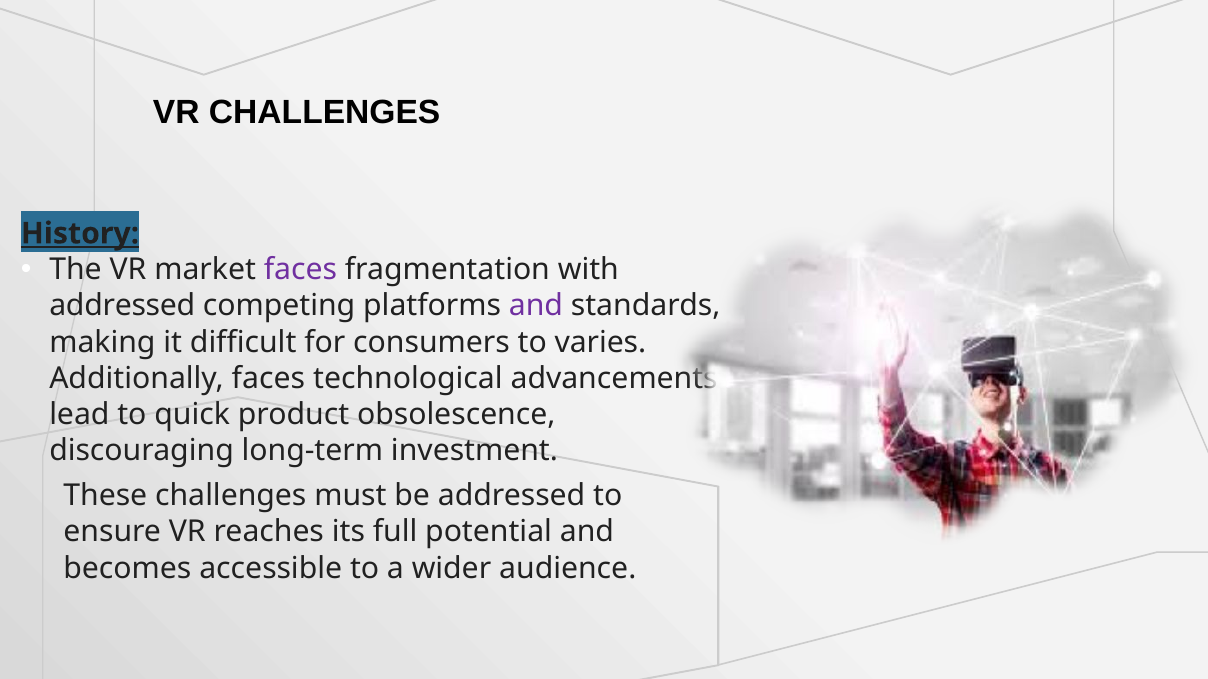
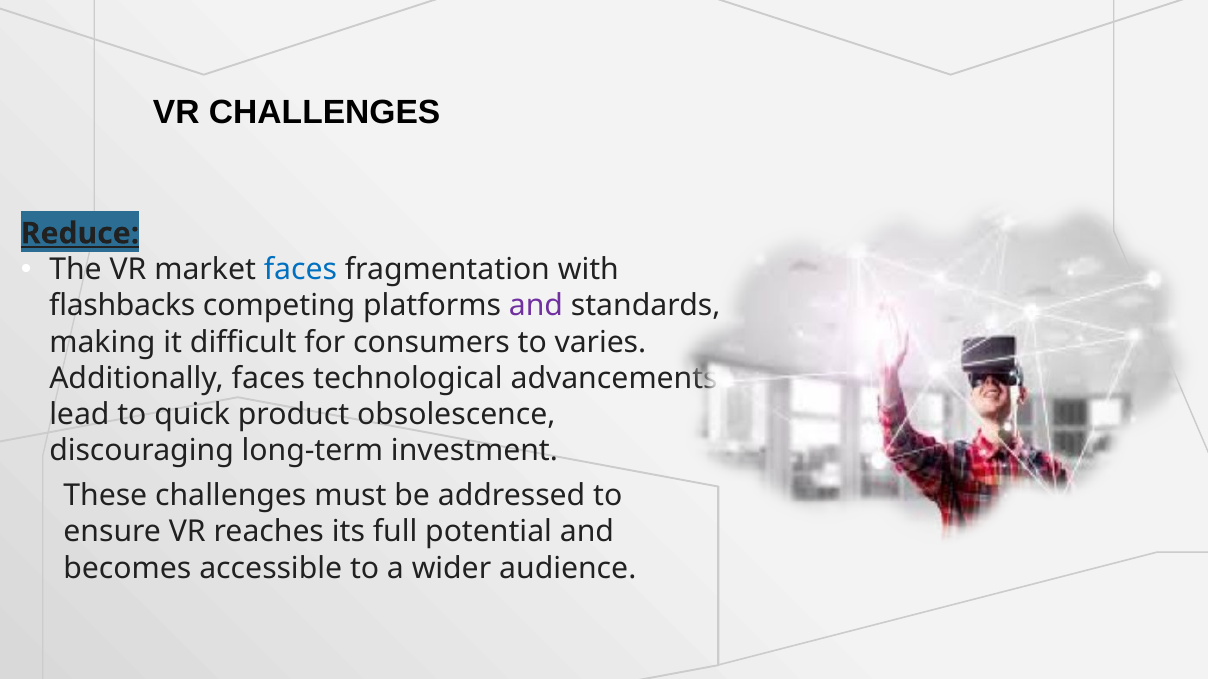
History: History -> Reduce (80, 234)
faces colour: purple -> blue (300, 270)
addressed: addressed -> flashbacks (122, 306)
